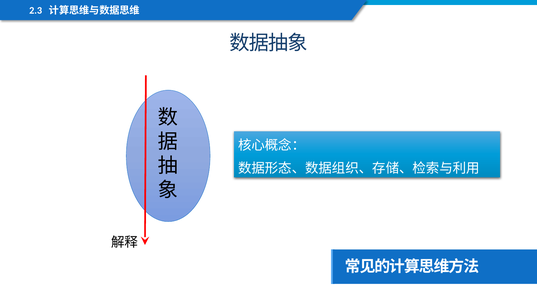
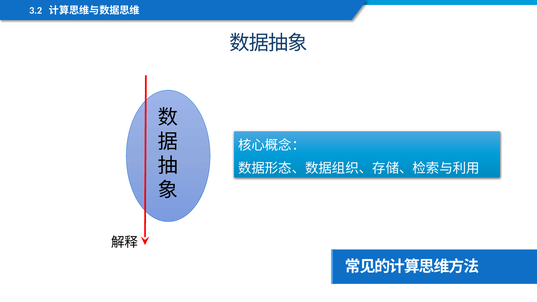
2.3: 2.3 -> 3.2 (36, 10)
